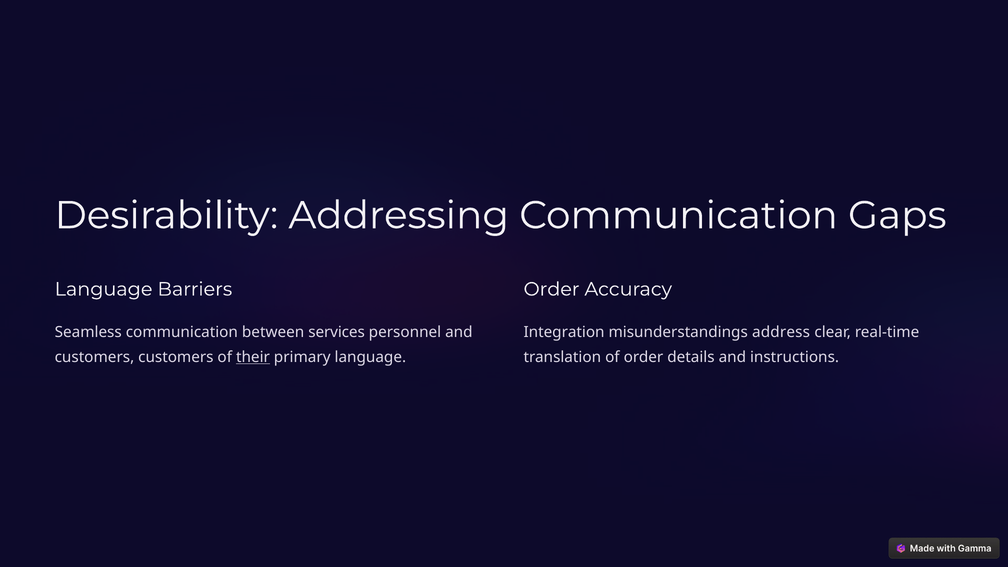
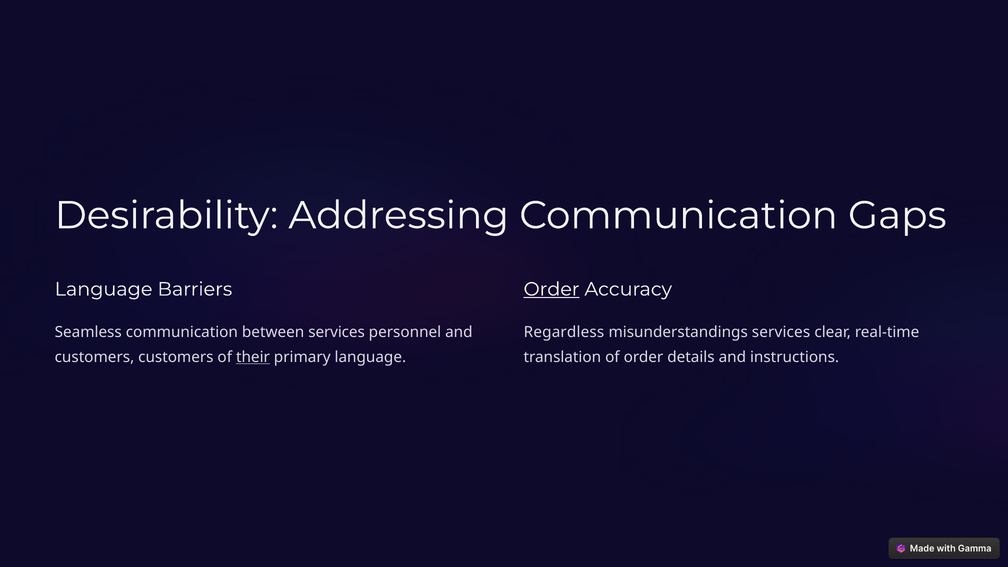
Order underline: none -> present (552, 289)
Integration: Integration -> Regardless (564, 332)
misunderstandings address: address -> services (781, 332)
